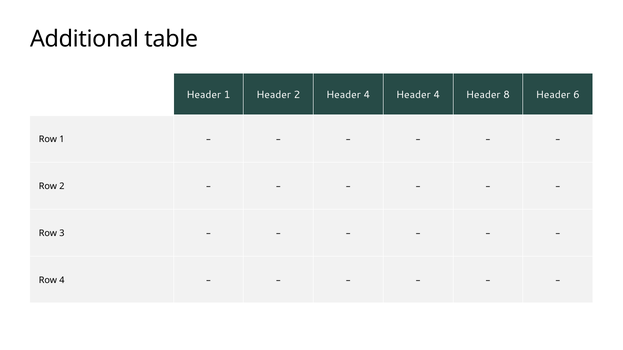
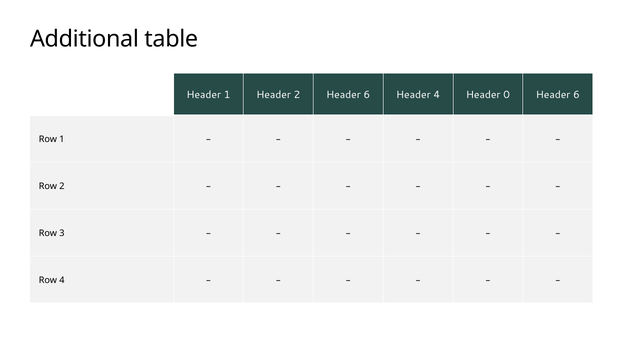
2 Header 4: 4 -> 6 (367, 95)
8: 8 -> 0 (507, 95)
